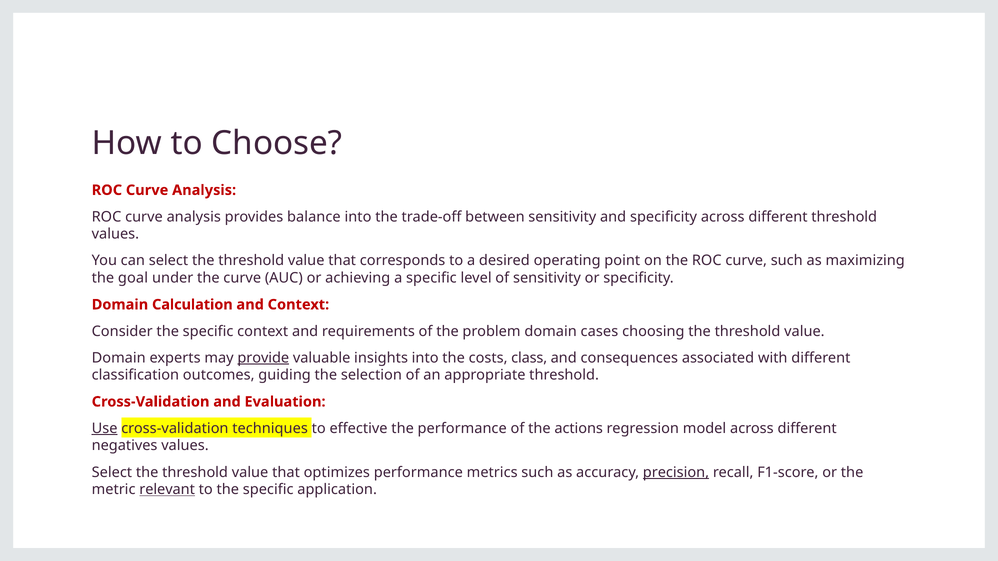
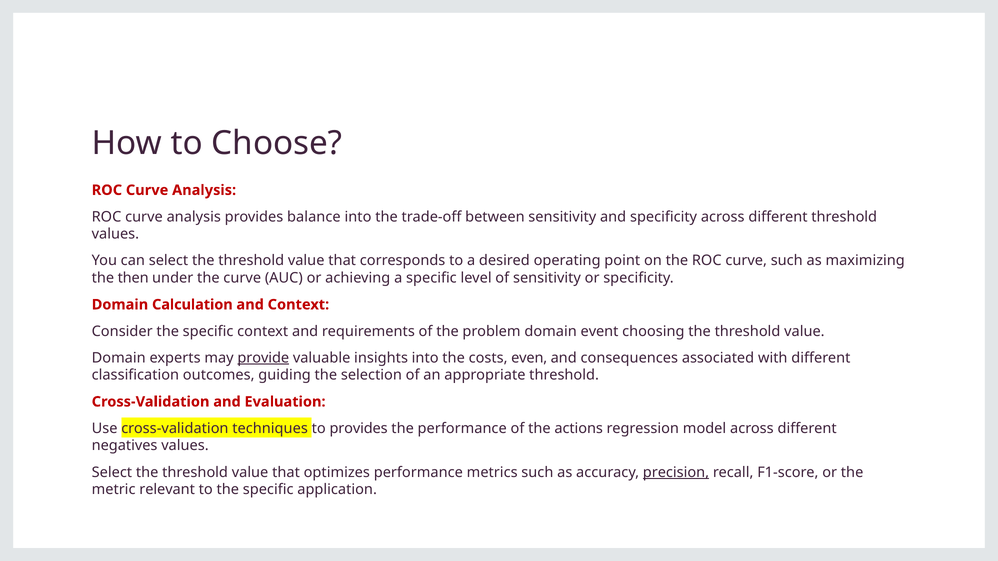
goal: goal -> then (133, 278)
cases: cases -> event (600, 331)
class: class -> even (529, 358)
Use underline: present -> none (105, 429)
to effective: effective -> provides (359, 429)
relevant underline: present -> none (167, 490)
